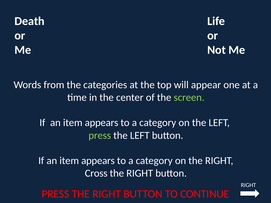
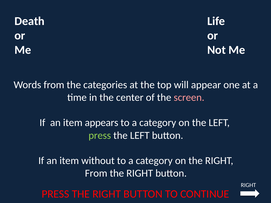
screen colour: light green -> pink (189, 98)
appears: appears -> without (98, 161)
Cross: Cross -> From (96, 173)
